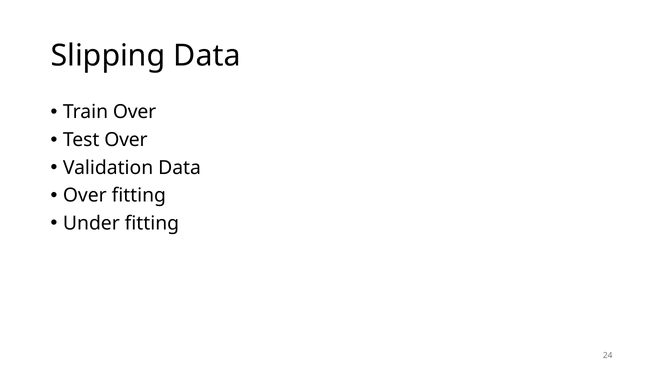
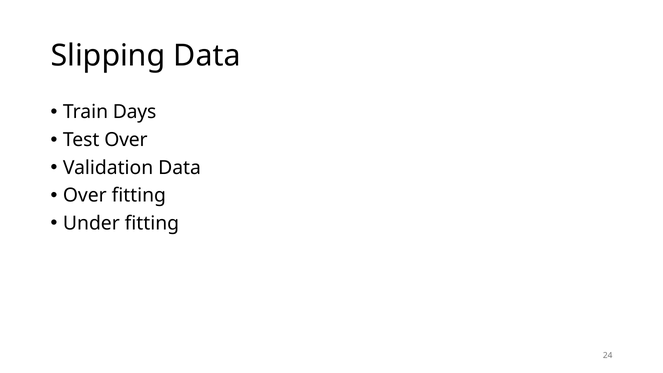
Train Over: Over -> Days (135, 112)
